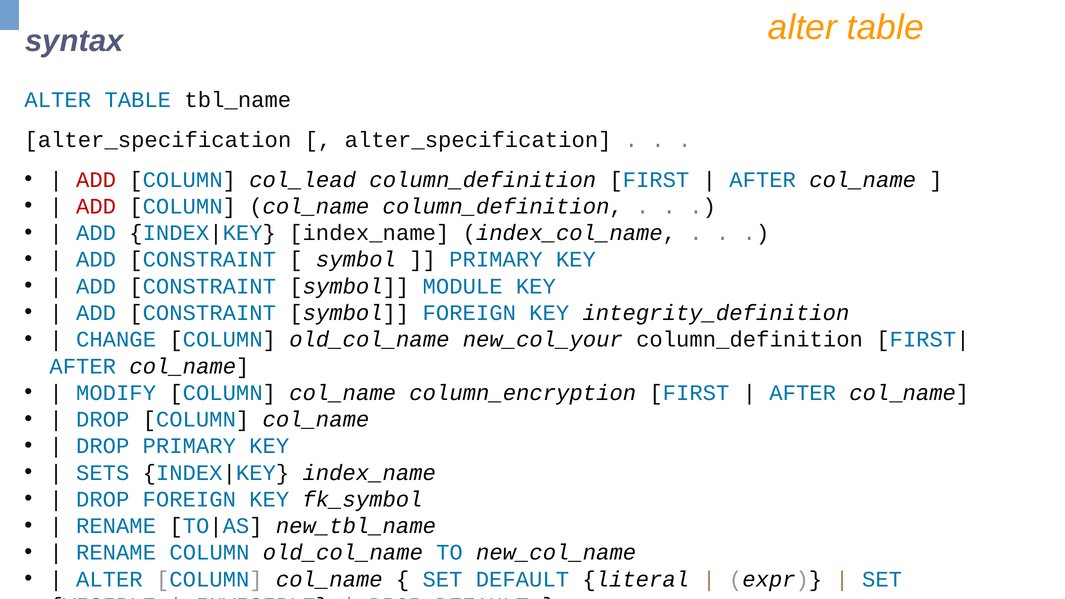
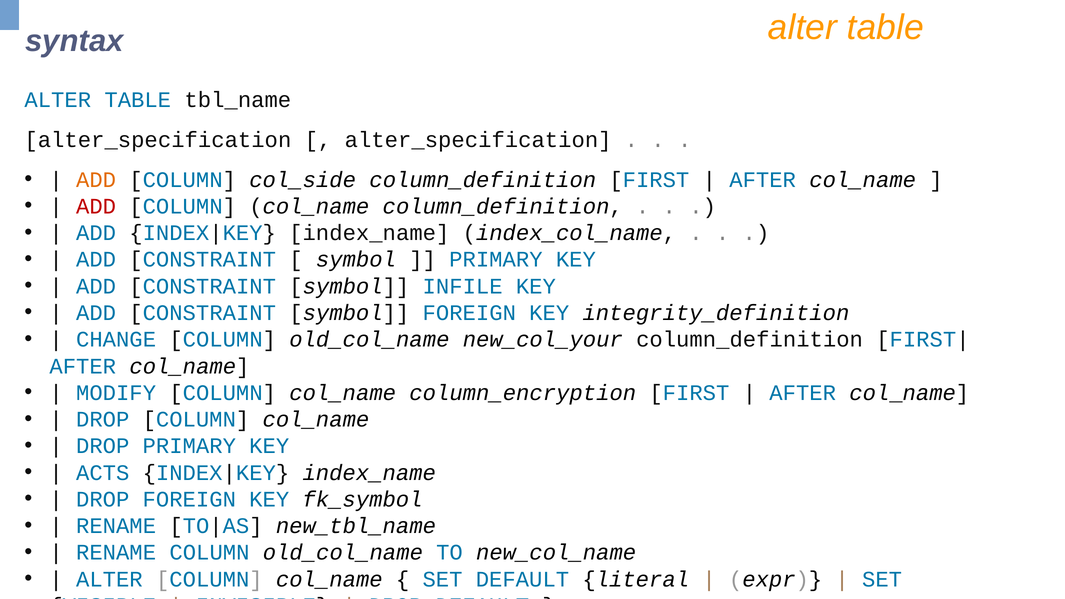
ADD colour: red -> orange (96, 180)
col_lead: col_lead -> col_side (303, 180)
MODULE: MODULE -> INFILE (463, 286)
SETS: SETS -> ACTS (103, 473)
